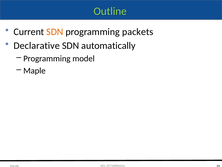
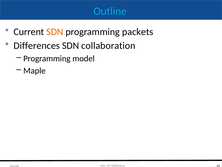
Outline colour: light green -> light blue (110, 11)
Declarative: Declarative -> Differences (37, 46)
automatically: automatically -> collaboration (108, 46)
